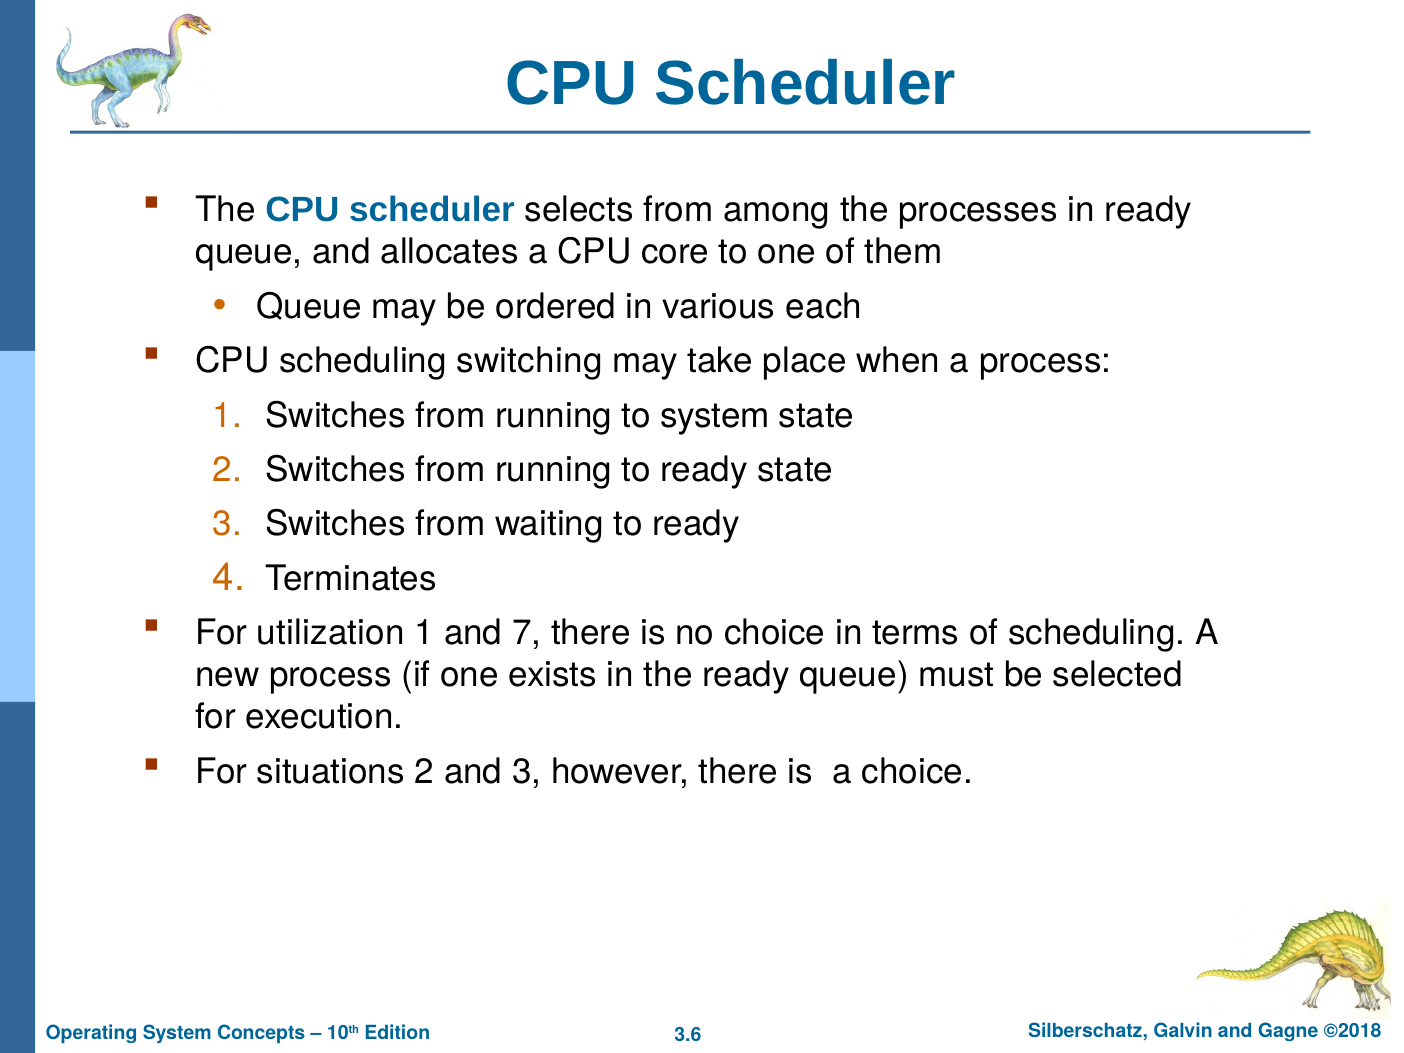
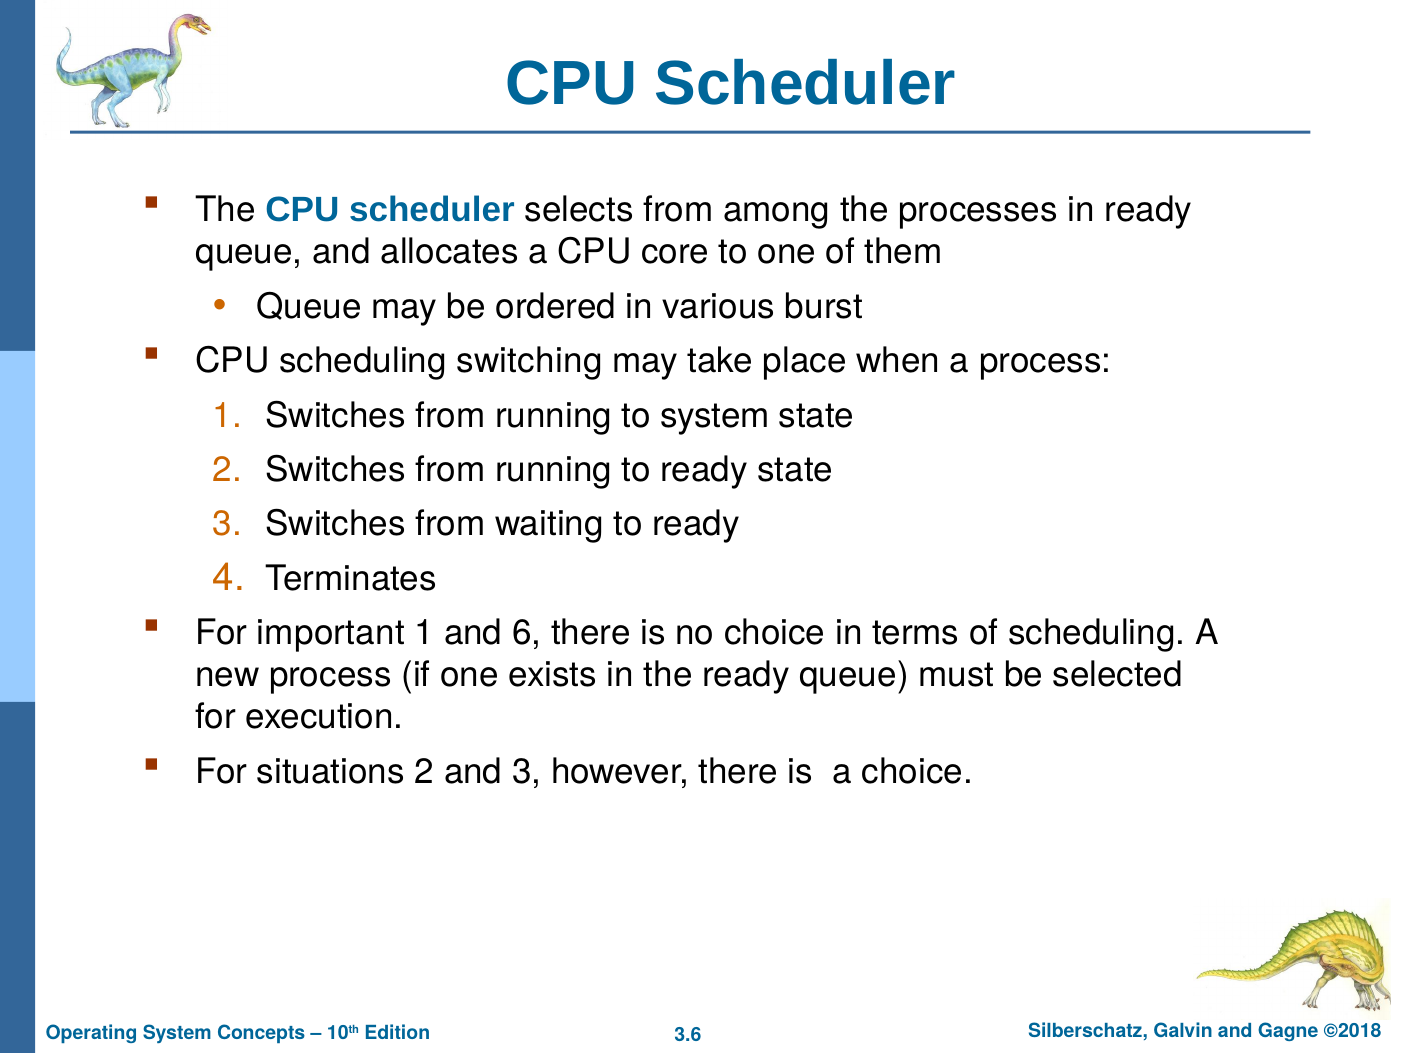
each: each -> burst (824, 307)
utilization: utilization -> important (331, 633)
7: 7 -> 6 (527, 633)
